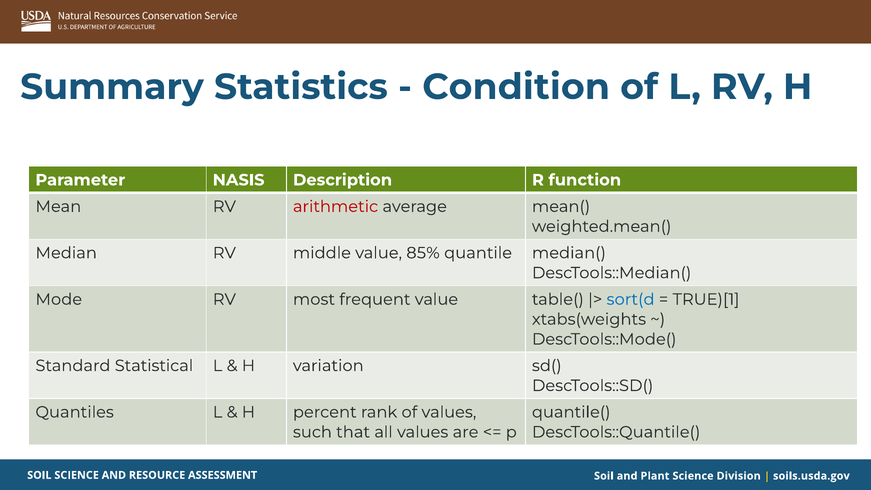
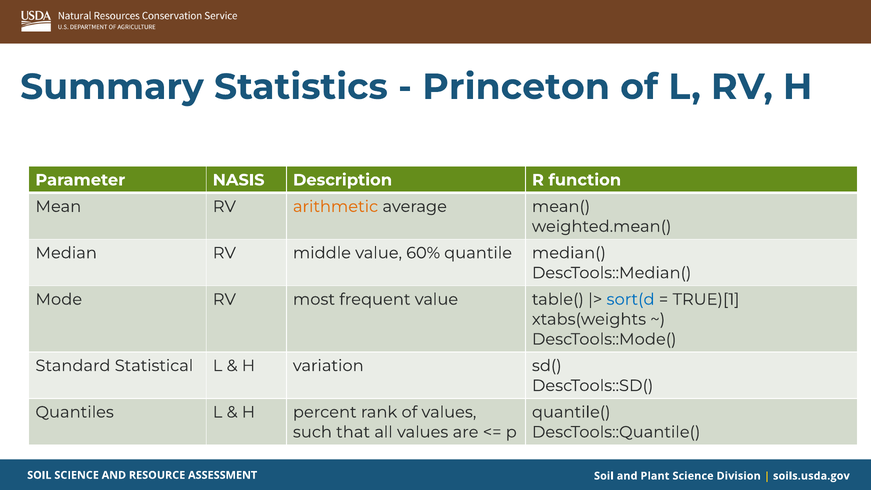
Condition: Condition -> Princeton (516, 87)
arithmetic colour: red -> orange (336, 206)
85%: 85% -> 60% (423, 253)
